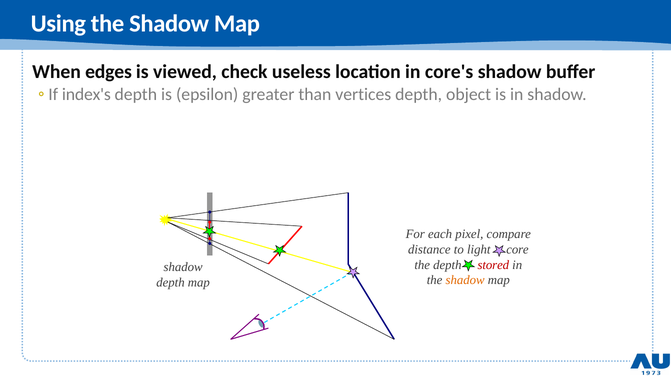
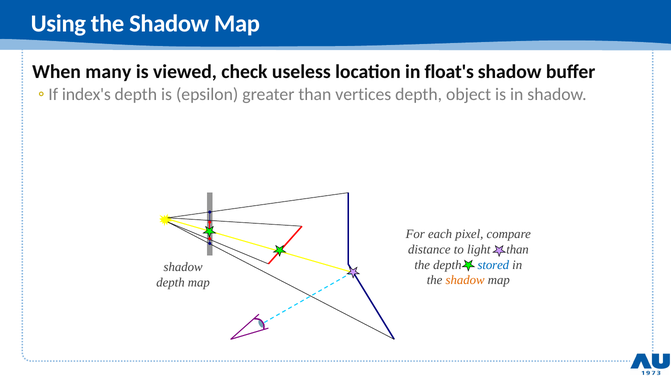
edges: edges -> many (108, 72)
core's: core's -> float's (449, 72)
light core: core -> than (518, 250)
stored colour: red -> blue (493, 265)
